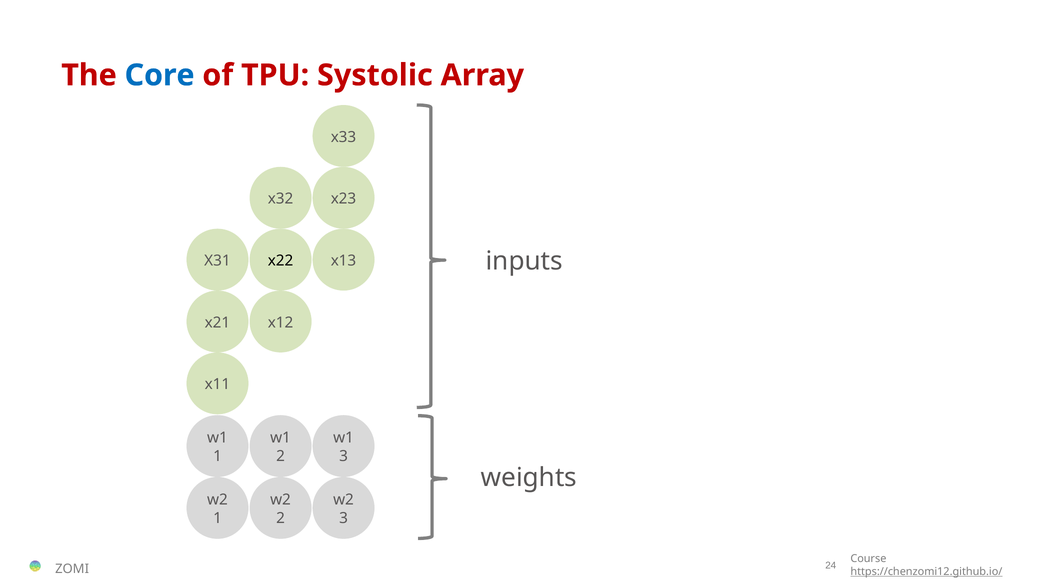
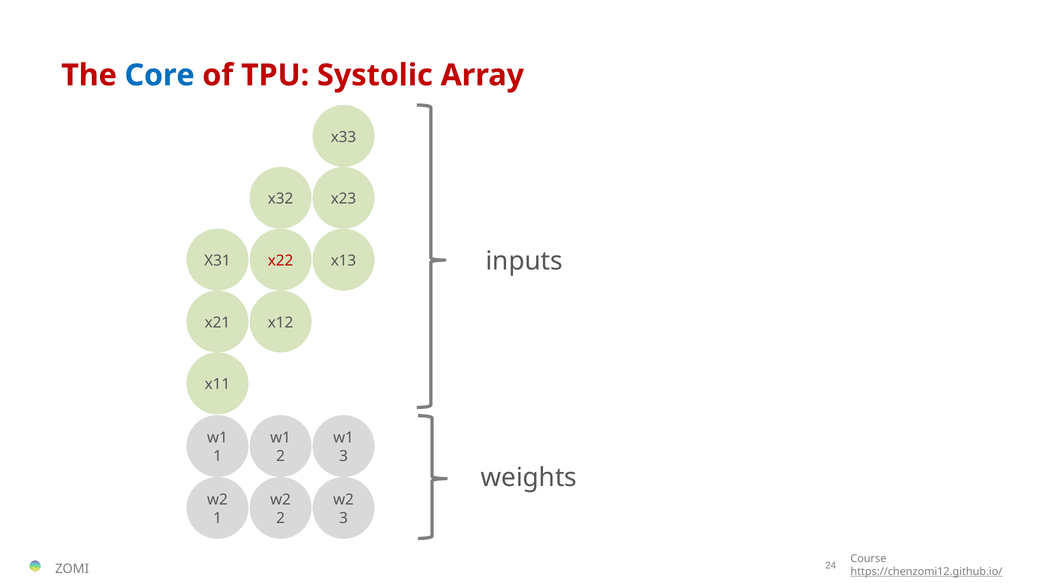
x22 colour: black -> red (281, 261)
